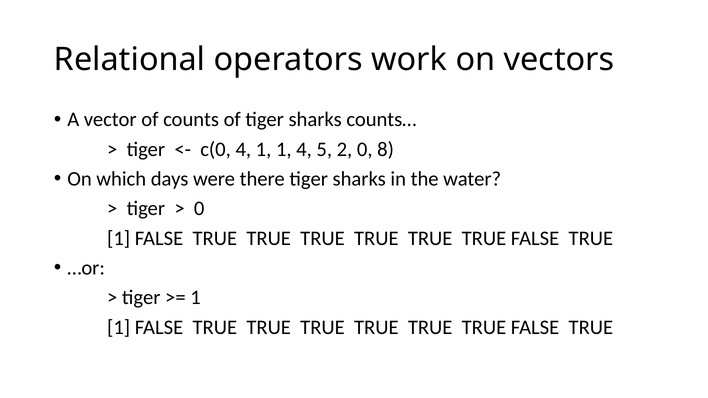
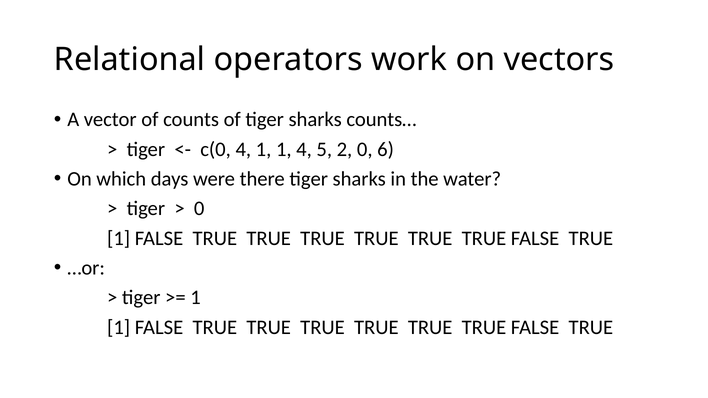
8: 8 -> 6 (386, 149)
